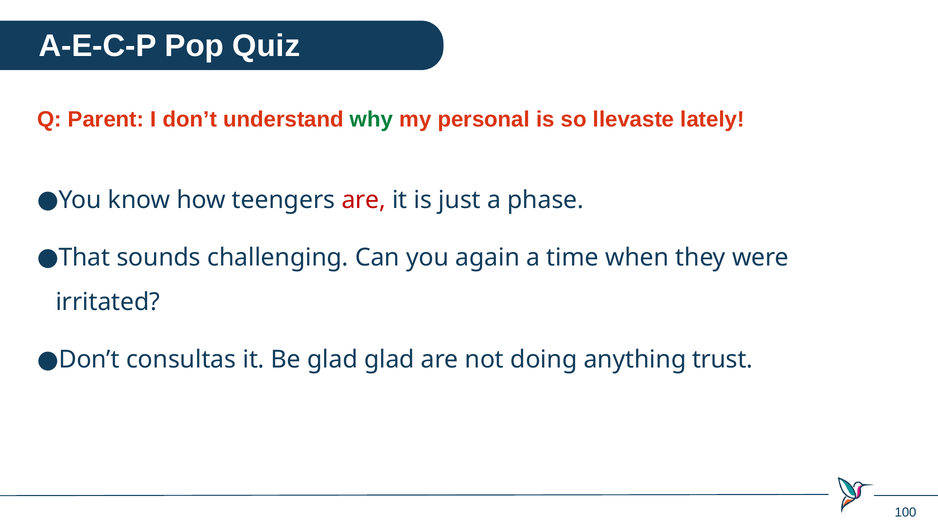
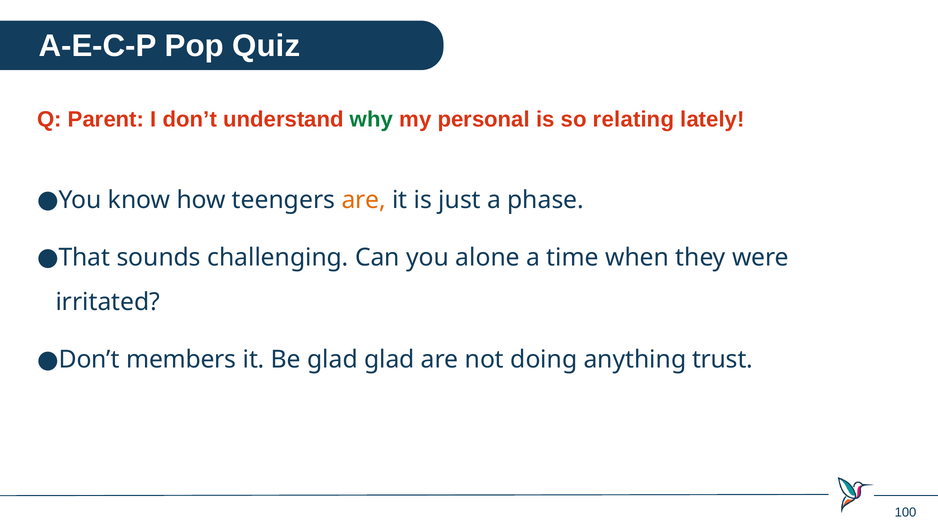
llevaste: llevaste -> relating (634, 119)
are colour: red -> orange (364, 200)
again: again -> alone (488, 257)
consultas: consultas -> members (181, 360)
